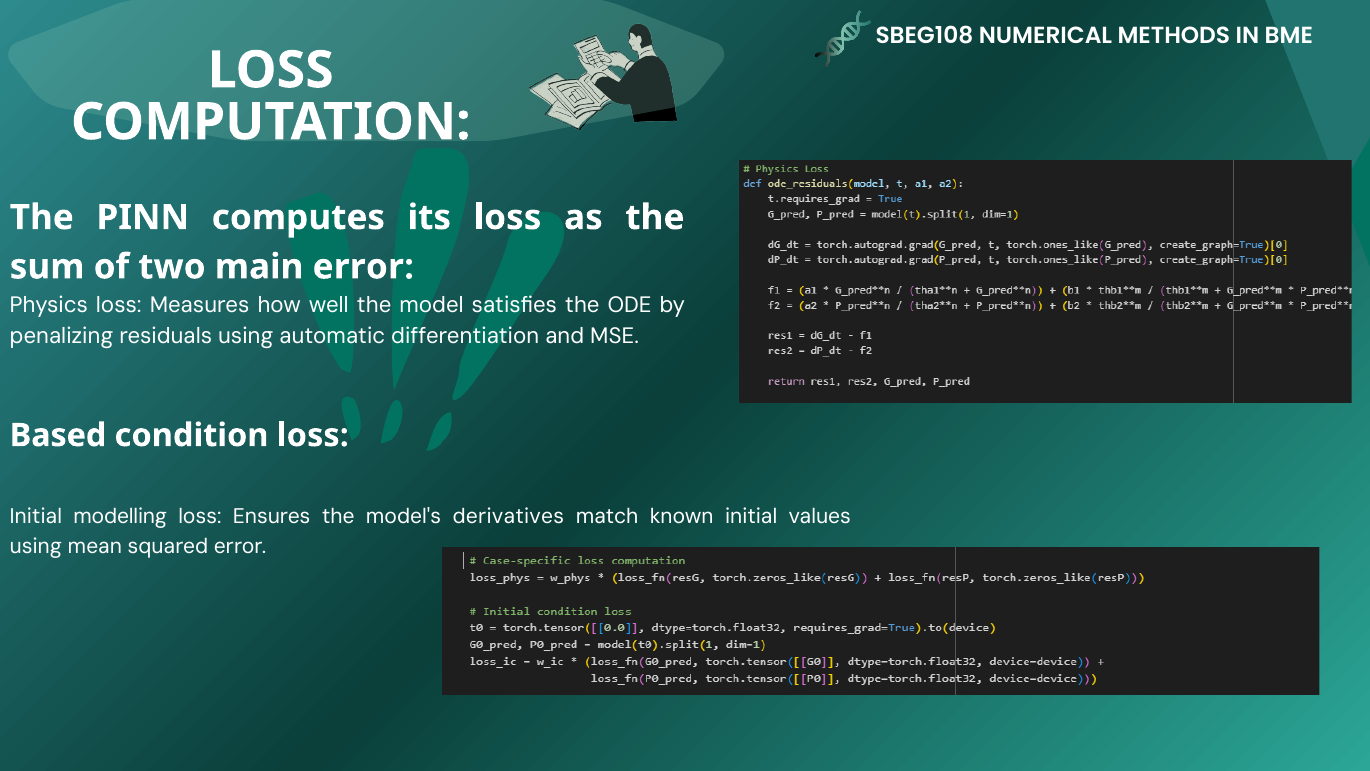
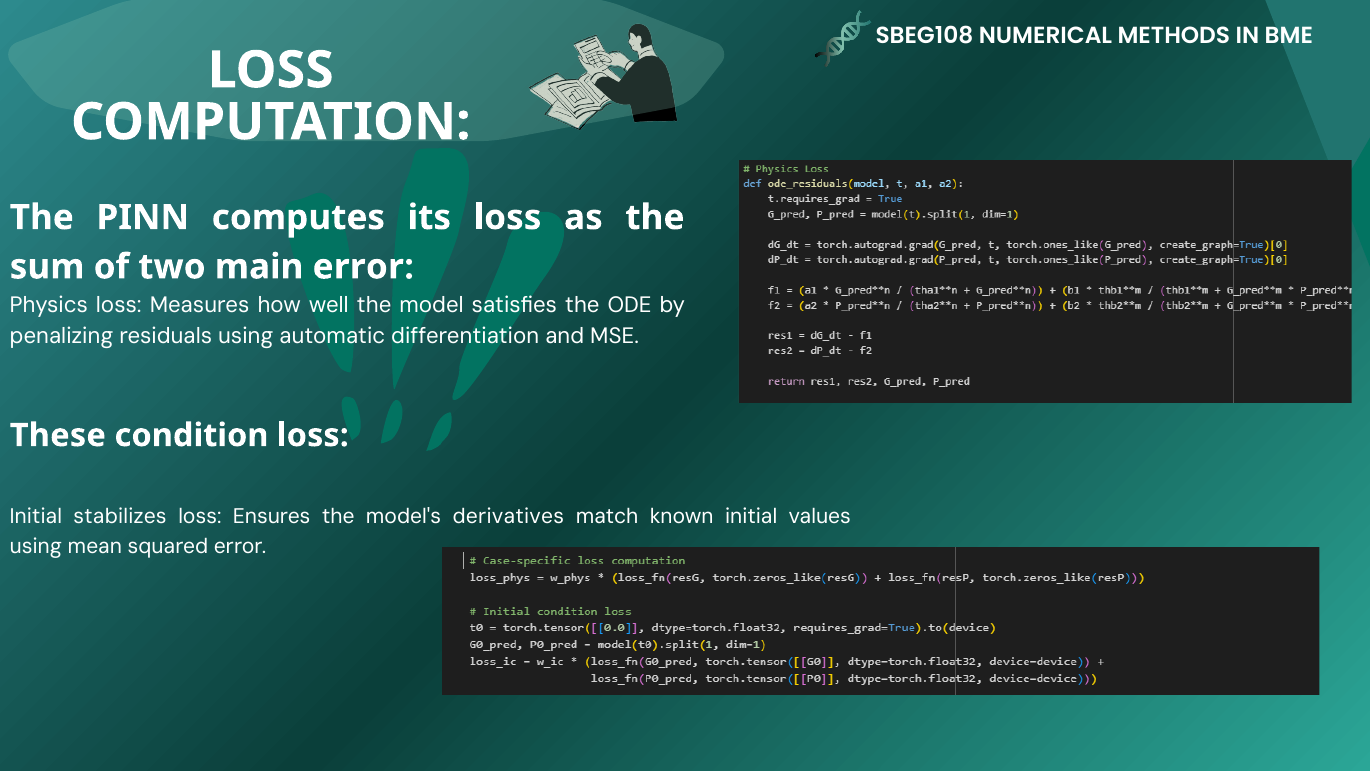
Based: Based -> These (58, 435)
modelling: modelling -> stabilizes (120, 516)
